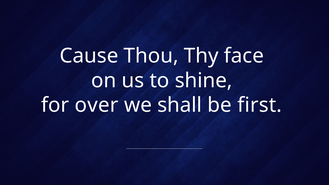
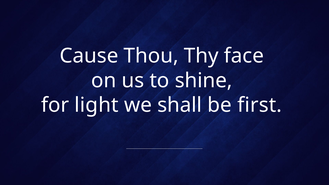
over: over -> light (97, 105)
